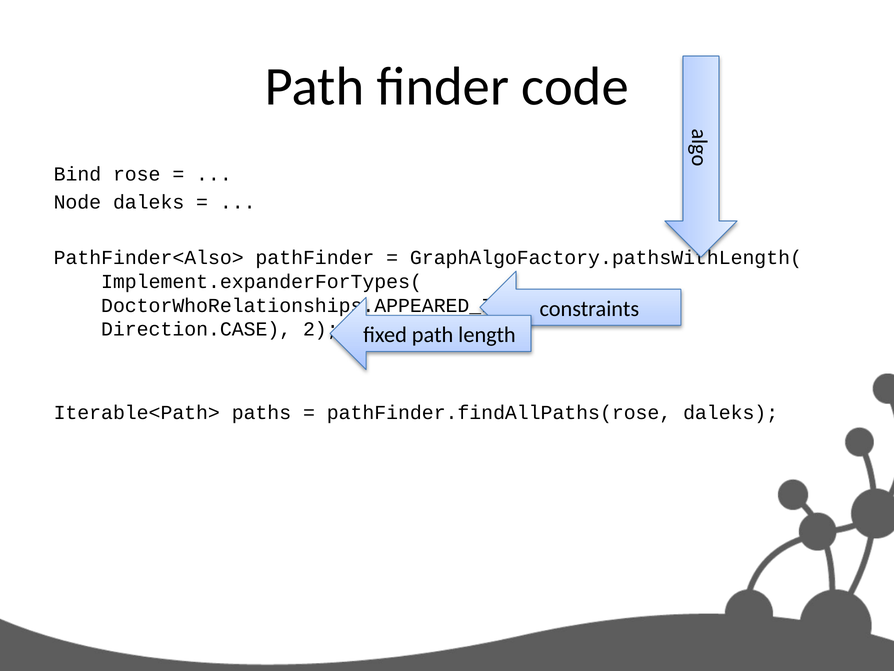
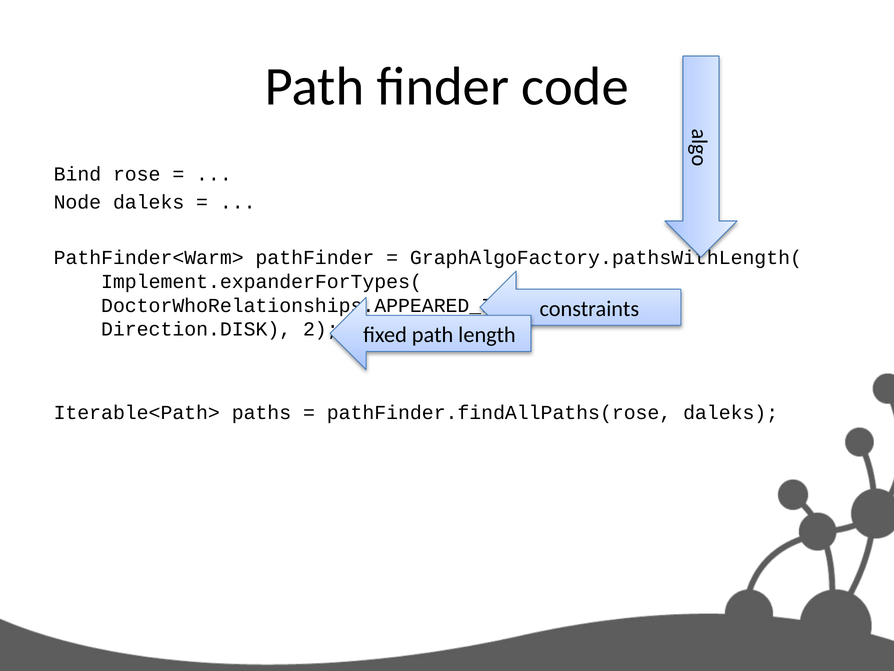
PathFinder<Also>: PathFinder<Also> -> PathFinder<Warm> (149, 258)
Direction.CASE: Direction.CASE -> Direction.DISK (196, 329)
